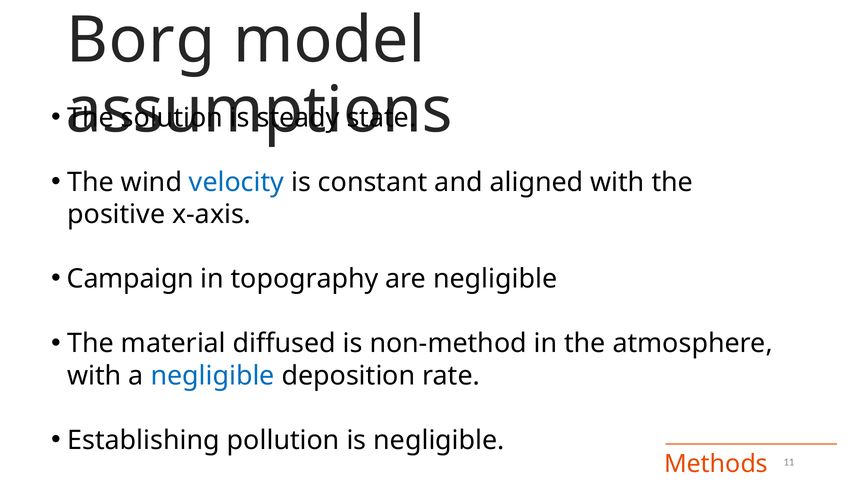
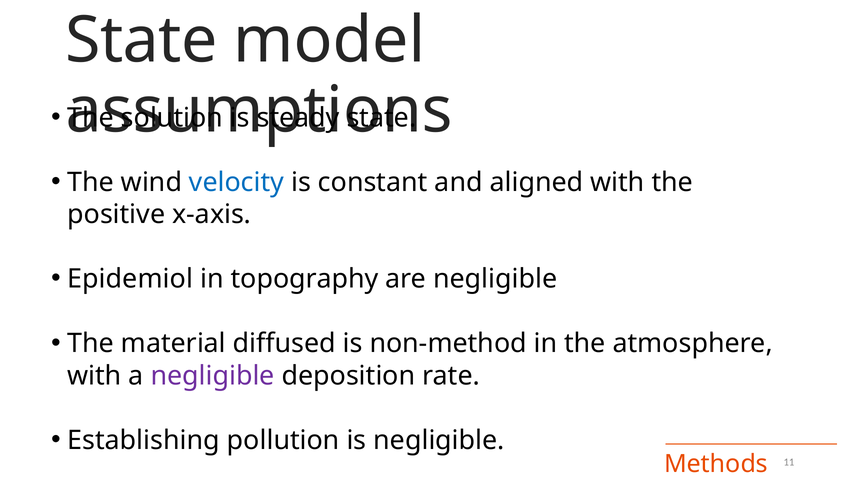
Borg: Borg -> State (141, 41)
Campaign: Campaign -> Epidemiol (130, 279)
negligible colour: blue -> purple (213, 376)
